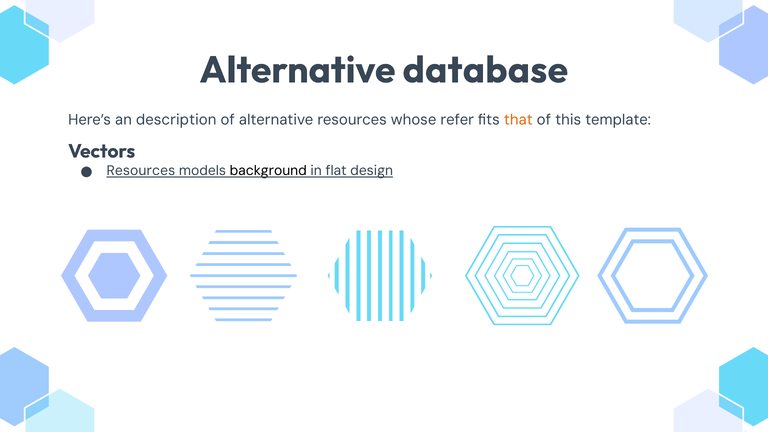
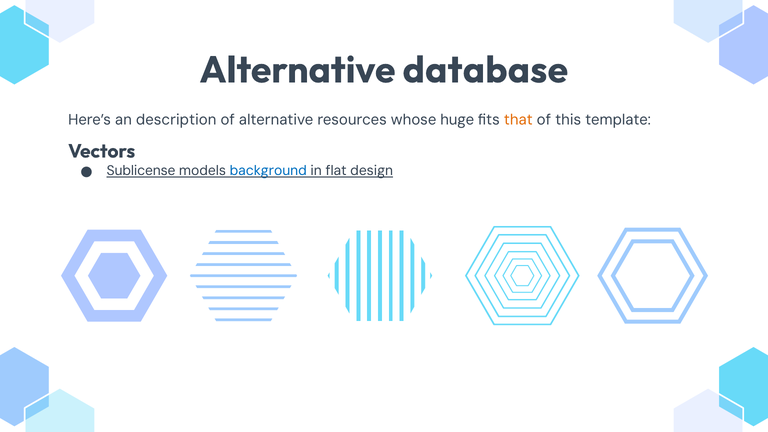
refer: refer -> huge (457, 120)
Resources: Resources -> Sublicense (141, 171)
background colour: black -> blue (268, 171)
